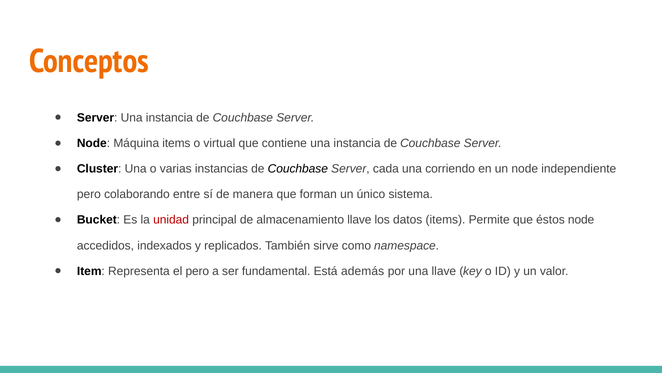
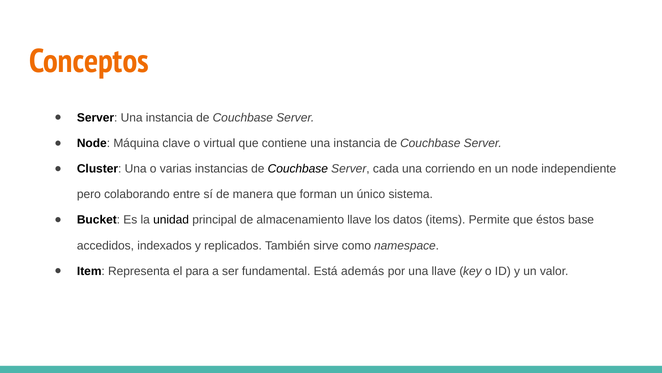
Máquina items: items -> clave (176, 143)
unidad colour: red -> black (171, 220)
éstos node: node -> base (581, 220)
el pero: pero -> para (197, 271)
